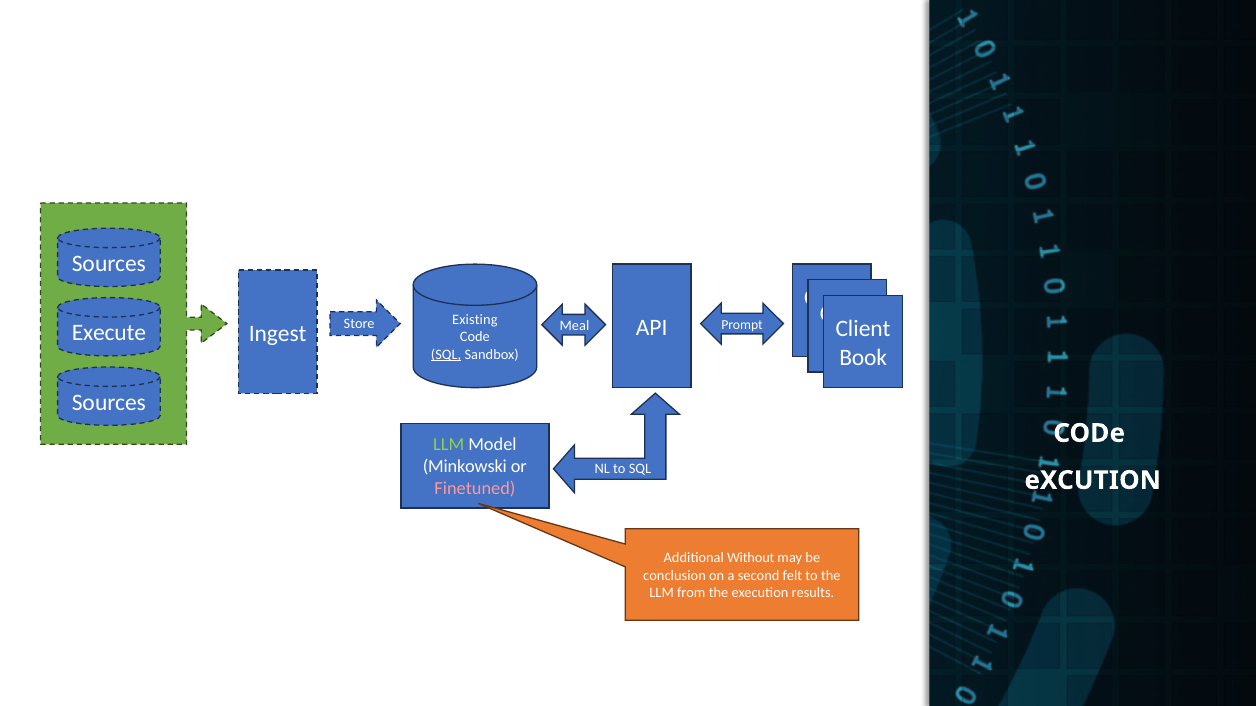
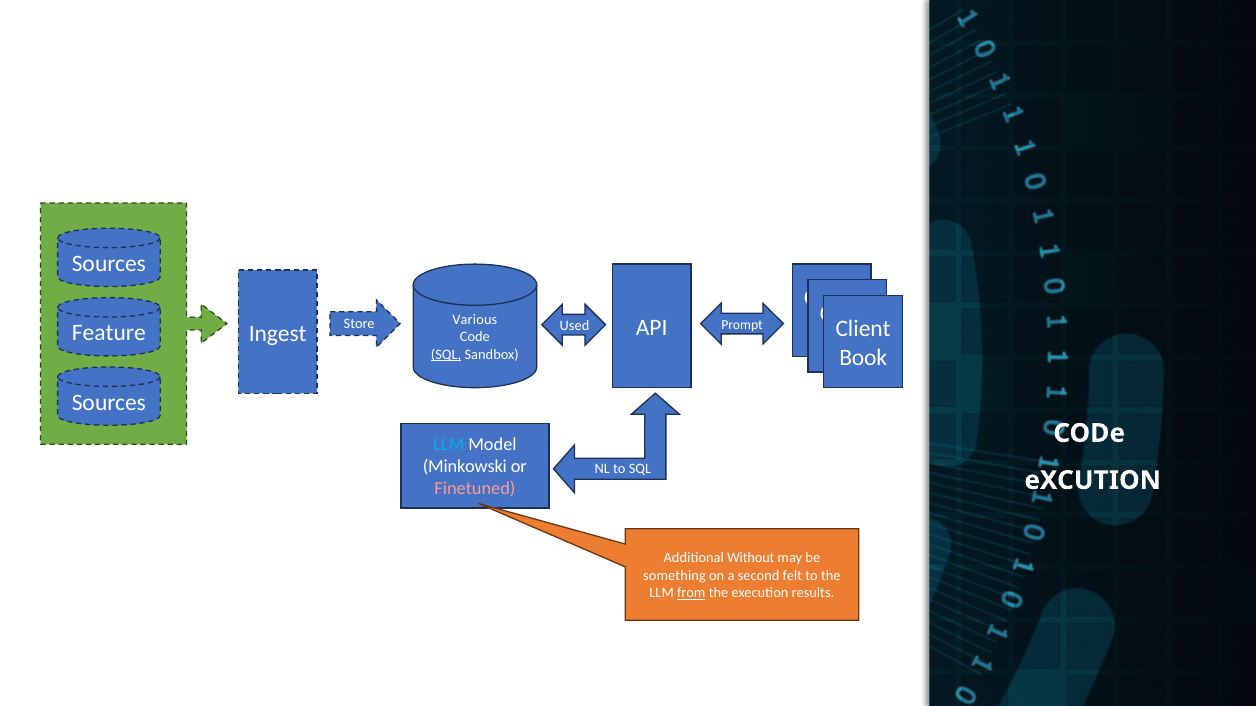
Existing: Existing -> Various (475, 320)
Meal: Meal -> Used (575, 326)
Execute: Execute -> Feature (109, 333)
LLM colour: light green -> light blue (449, 445)
conclusion: conclusion -> something (675, 576)
from underline: none -> present (691, 593)
